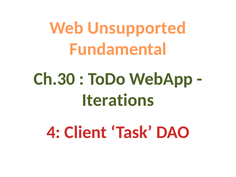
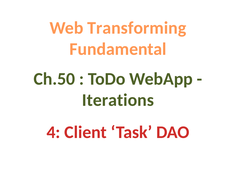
Unsupported: Unsupported -> Transforming (137, 28)
Ch.30: Ch.30 -> Ch.50 (54, 79)
